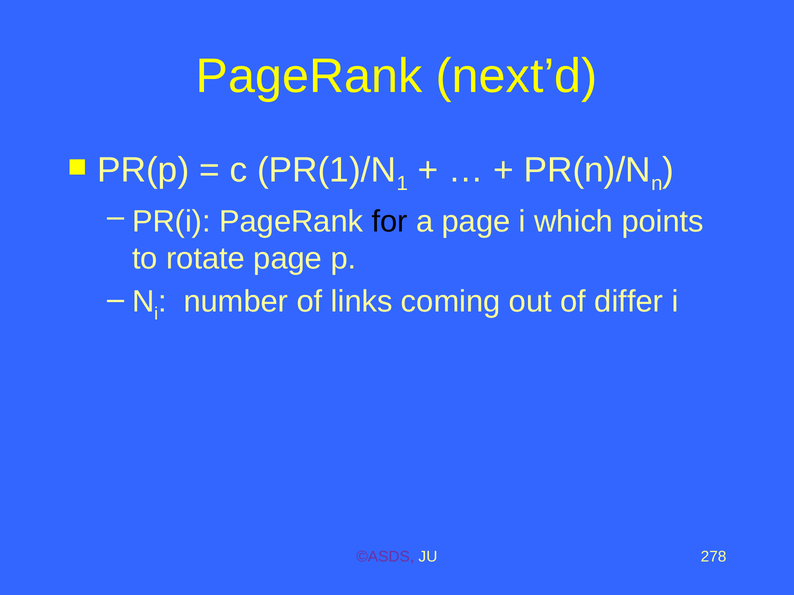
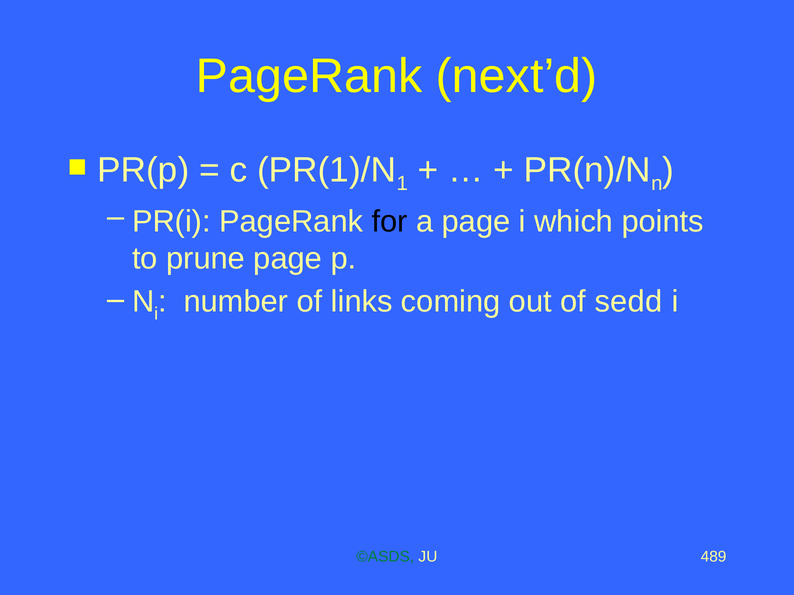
rotate: rotate -> prune (206, 259)
differ: differ -> sedd (629, 302)
©ASDS colour: purple -> green (385, 557)
278: 278 -> 489 (714, 557)
